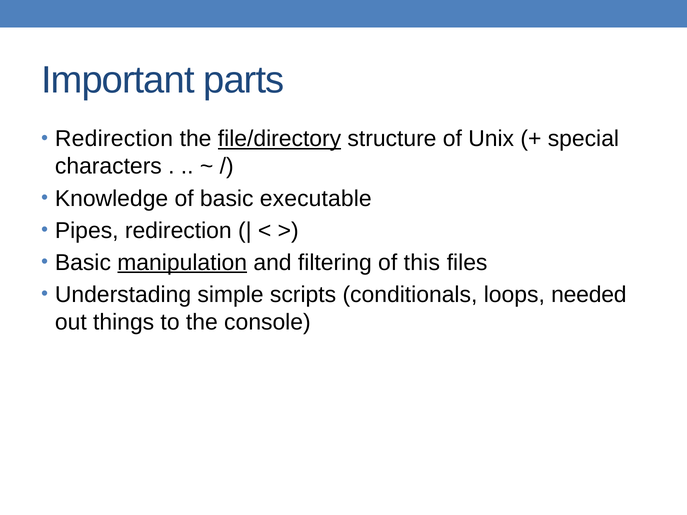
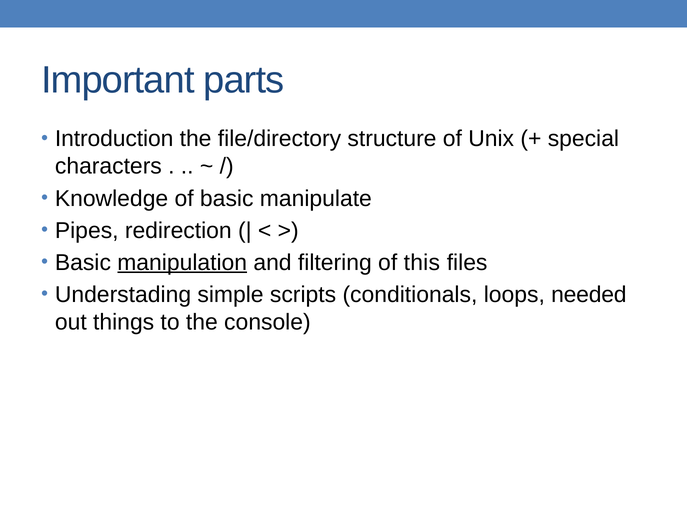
Redirection: Redirection -> Introduction (114, 139)
file/directory underline: present -> none (280, 139)
executable: executable -> manipulate (316, 199)
